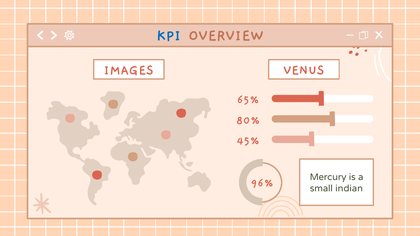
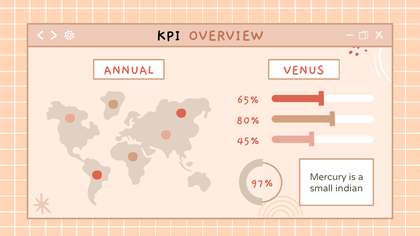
KPI colour: blue -> black (169, 35)
IMAGES: IMAGES -> ANNUAL (129, 70)
96%: 96% -> 97% (262, 183)
